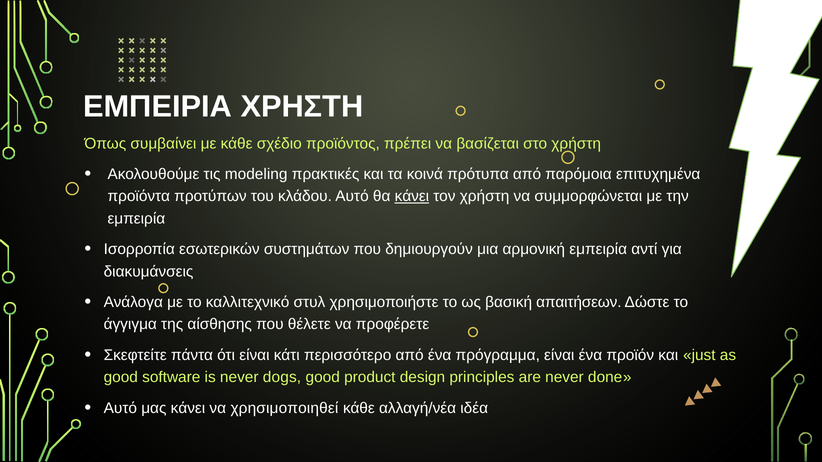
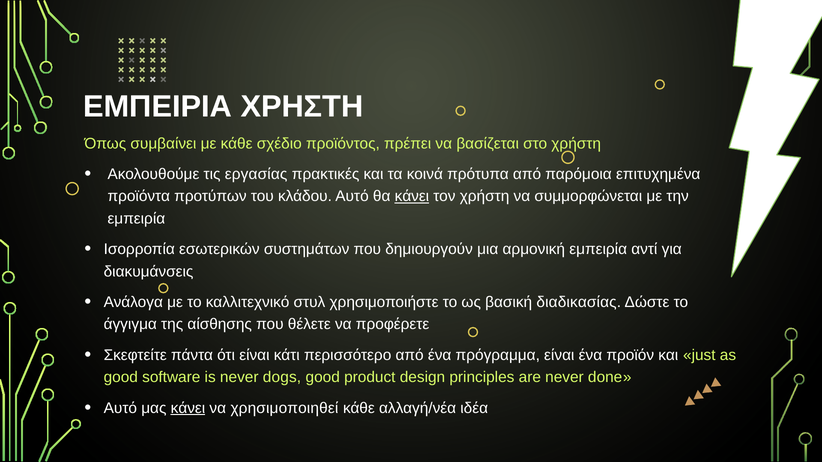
modeling: modeling -> εργασίας (256, 174)
απαιτήσεων: απαιτήσεων -> διαδικασίας (579, 302)
κάνει underline: none -> present (188, 408)
